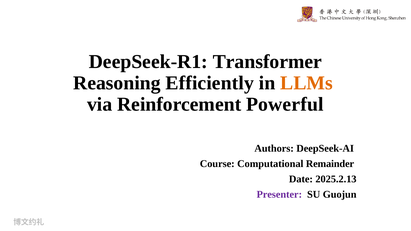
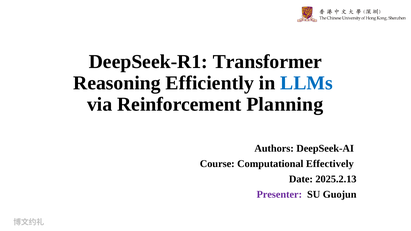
LLMs colour: orange -> blue (306, 83)
Powerful: Powerful -> Planning (285, 104)
Remainder: Remainder -> Effectively (330, 164)
